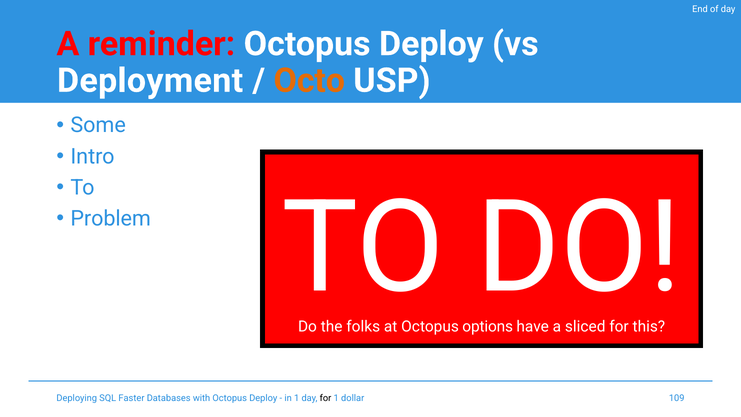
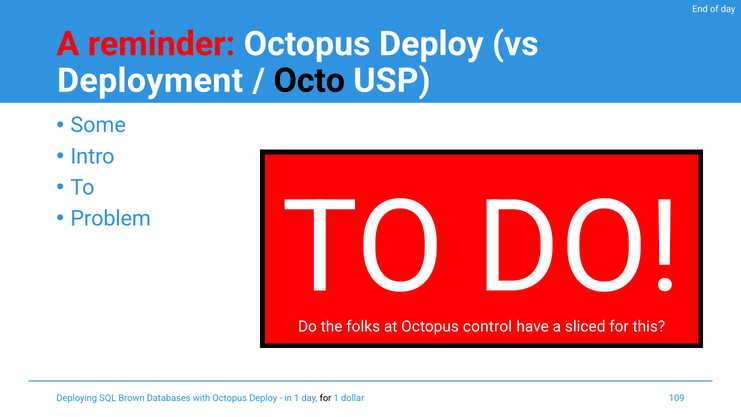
Octo colour: orange -> black (309, 81)
options: options -> control (488, 327)
Faster: Faster -> Brown (131, 398)
